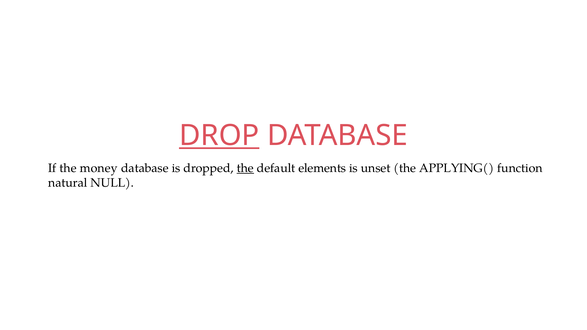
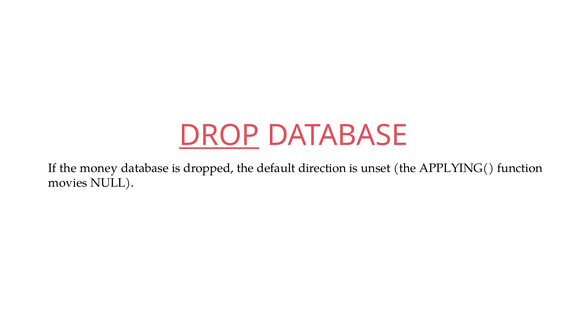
the underline: present -> none (245, 168)
elements: elements -> direction (322, 168)
natural: natural -> movies (68, 183)
